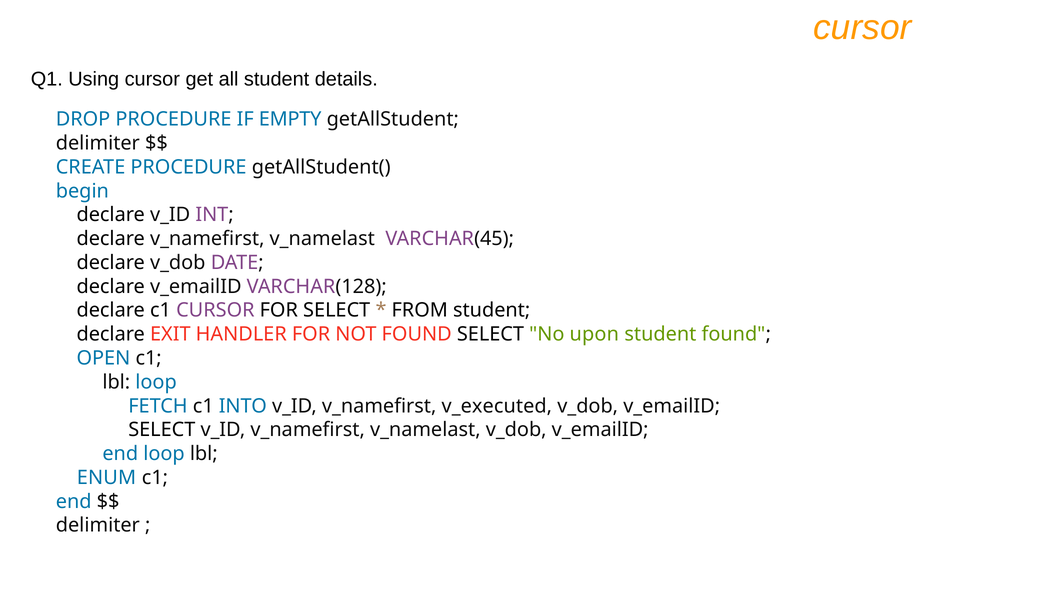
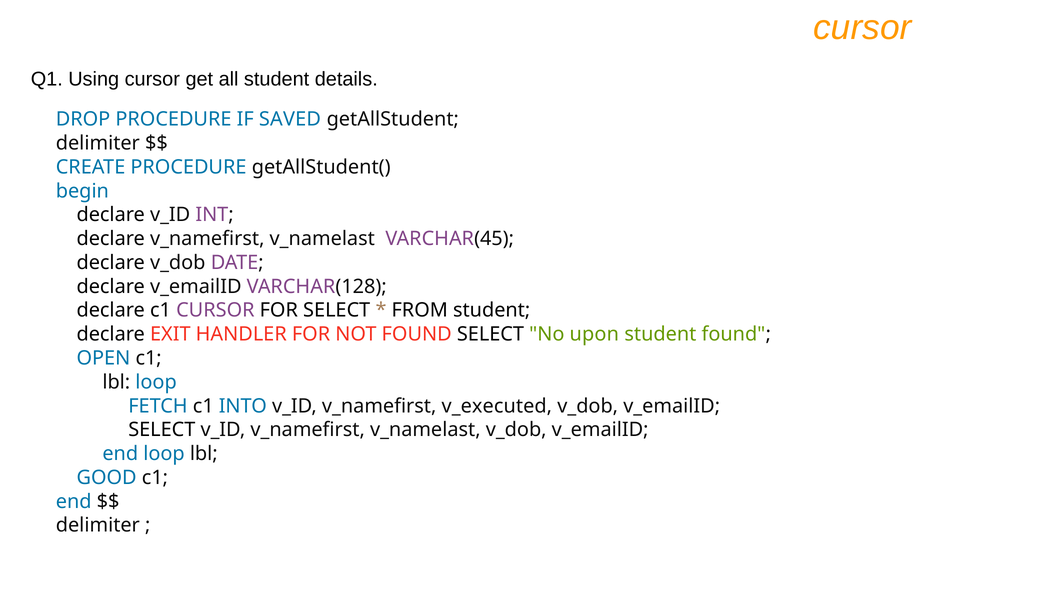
EMPTY: EMPTY -> SAVED (290, 119)
ENUM: ENUM -> GOOD (107, 478)
